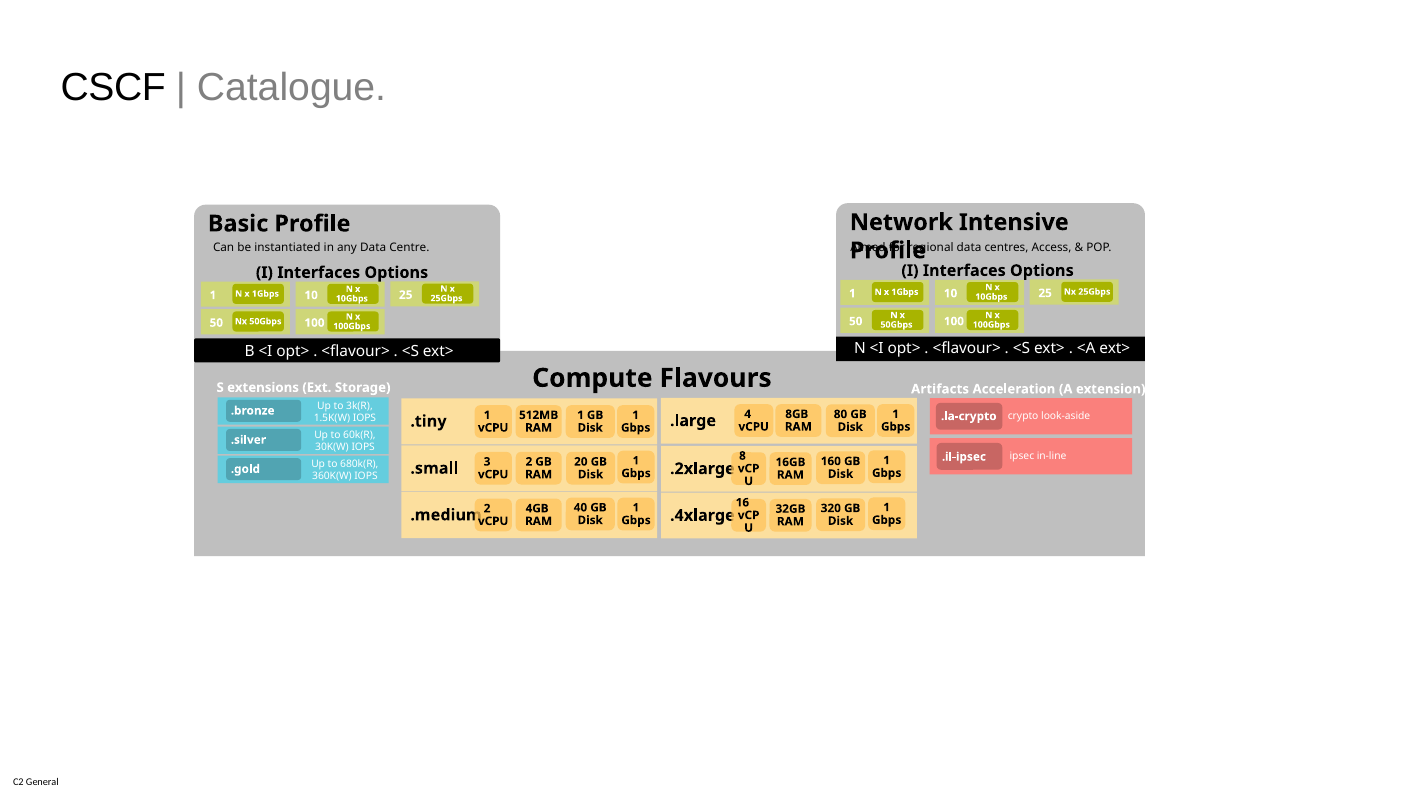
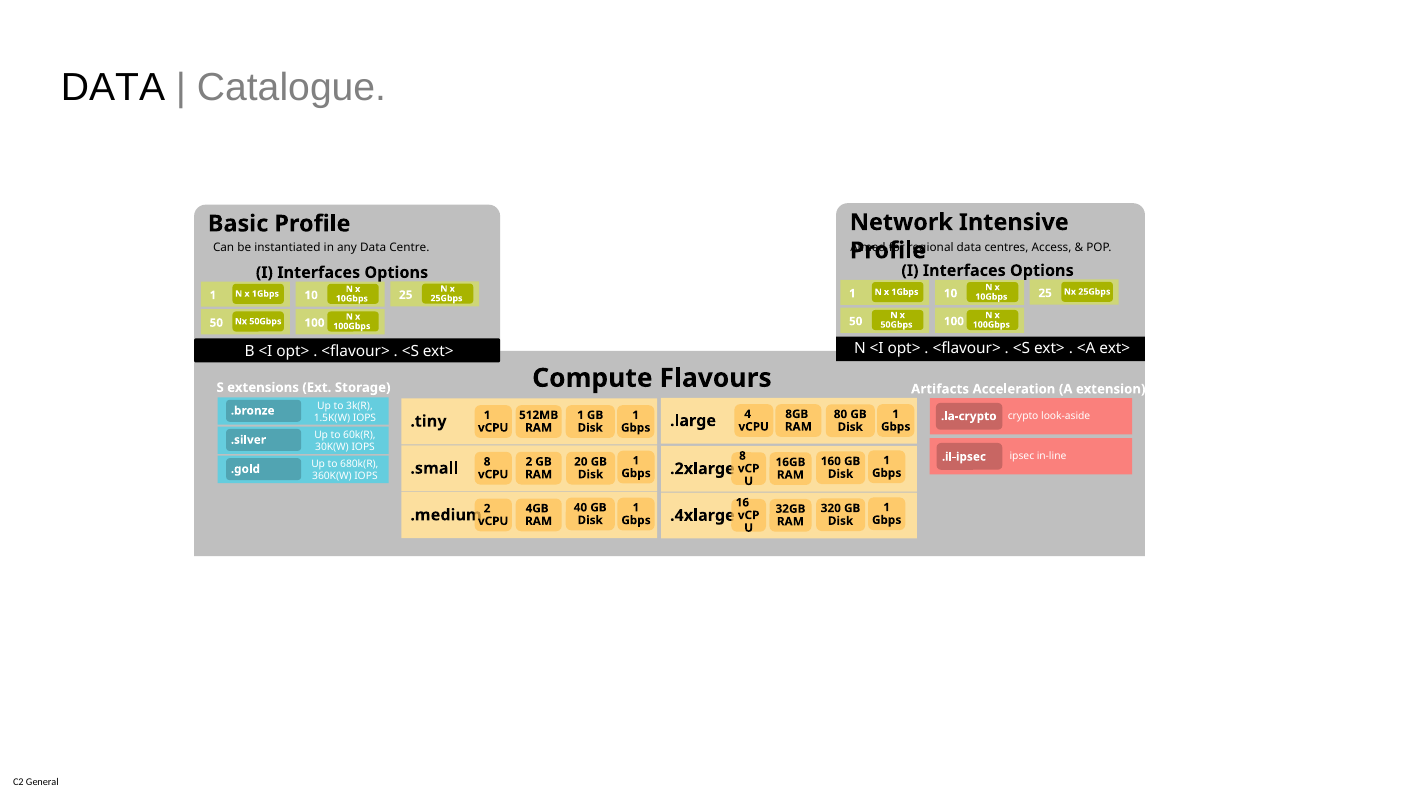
CSCF: CSCF -> DATA (113, 87)
.small 3: 3 -> 8 (487, 462)
